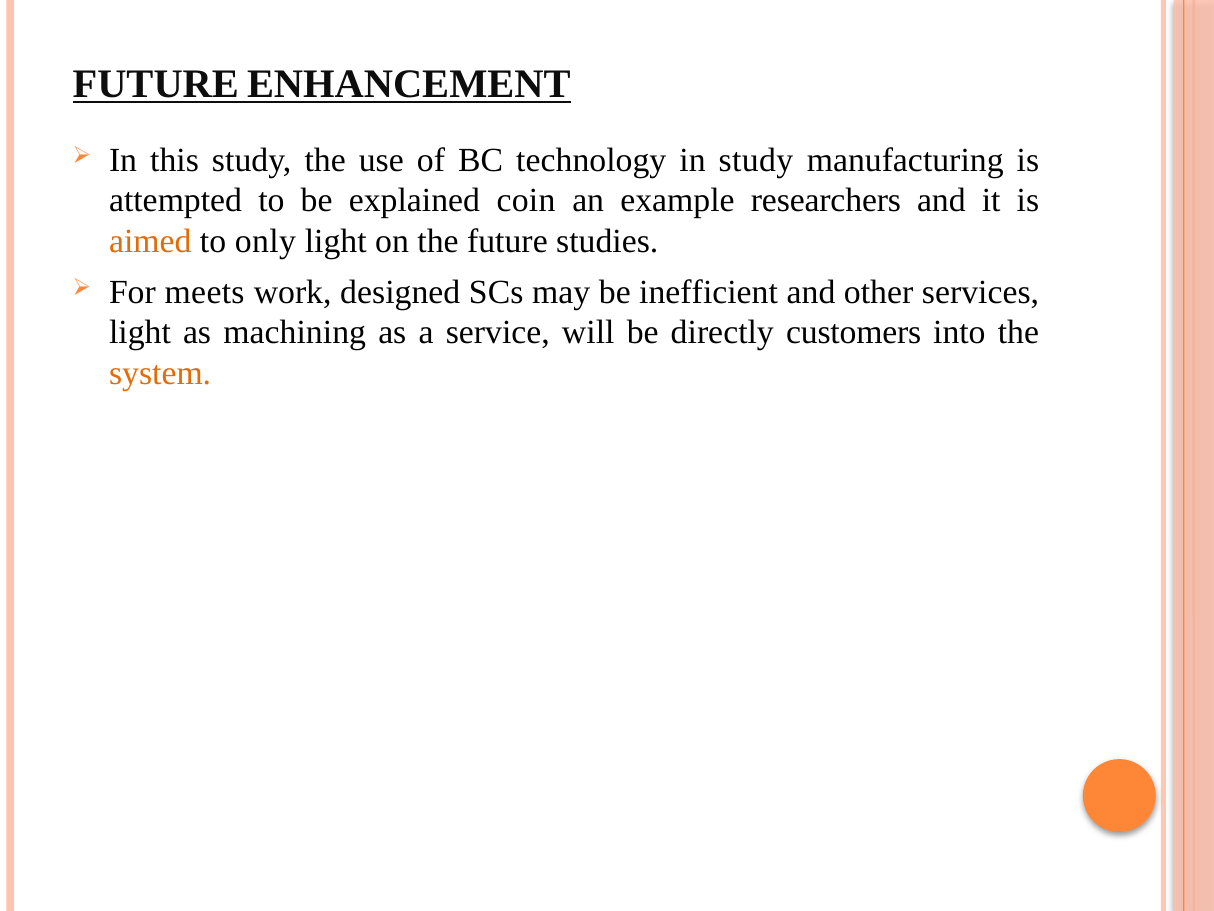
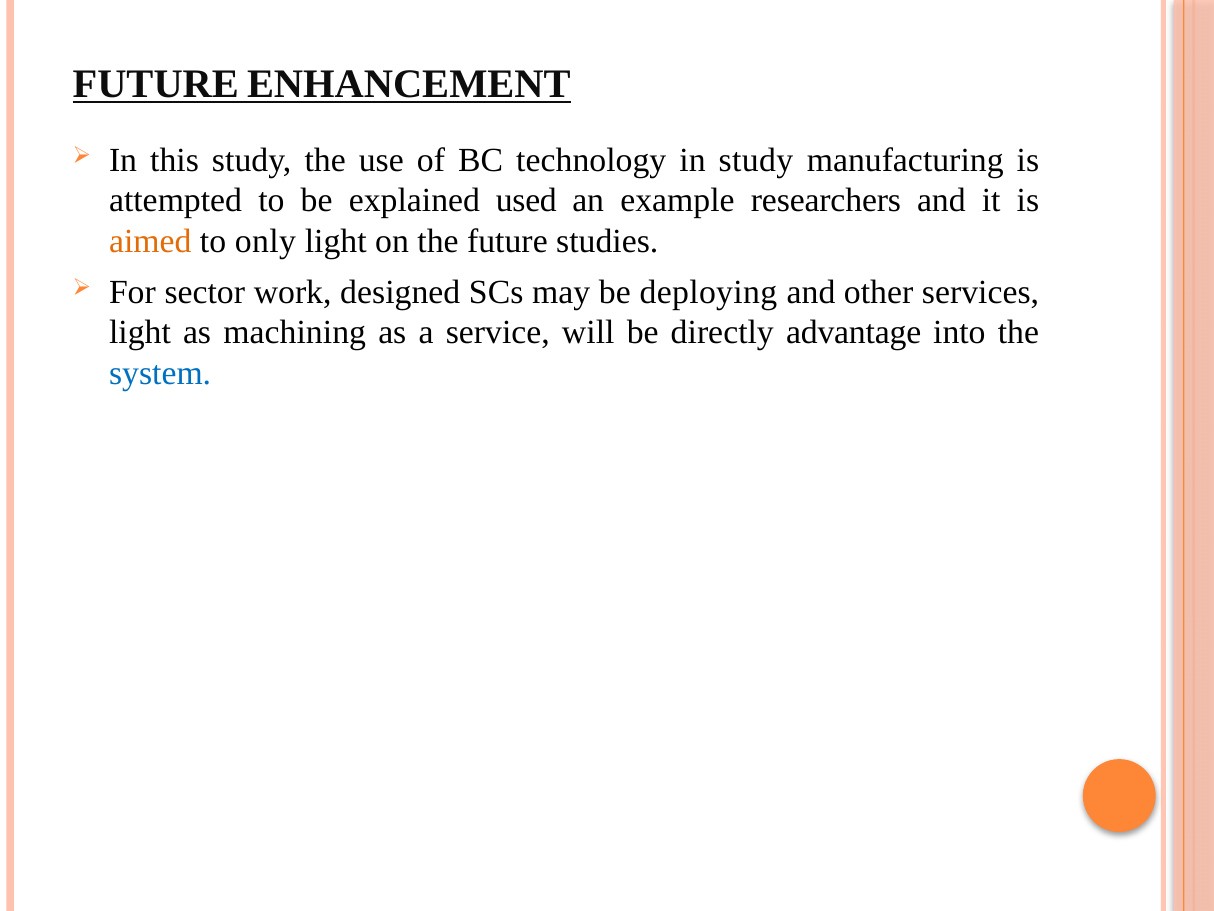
coin: coin -> used (526, 201)
meets: meets -> sector (205, 292)
inefficient: inefficient -> deploying (708, 292)
customers: customers -> advantage (854, 332)
system colour: orange -> blue (160, 373)
